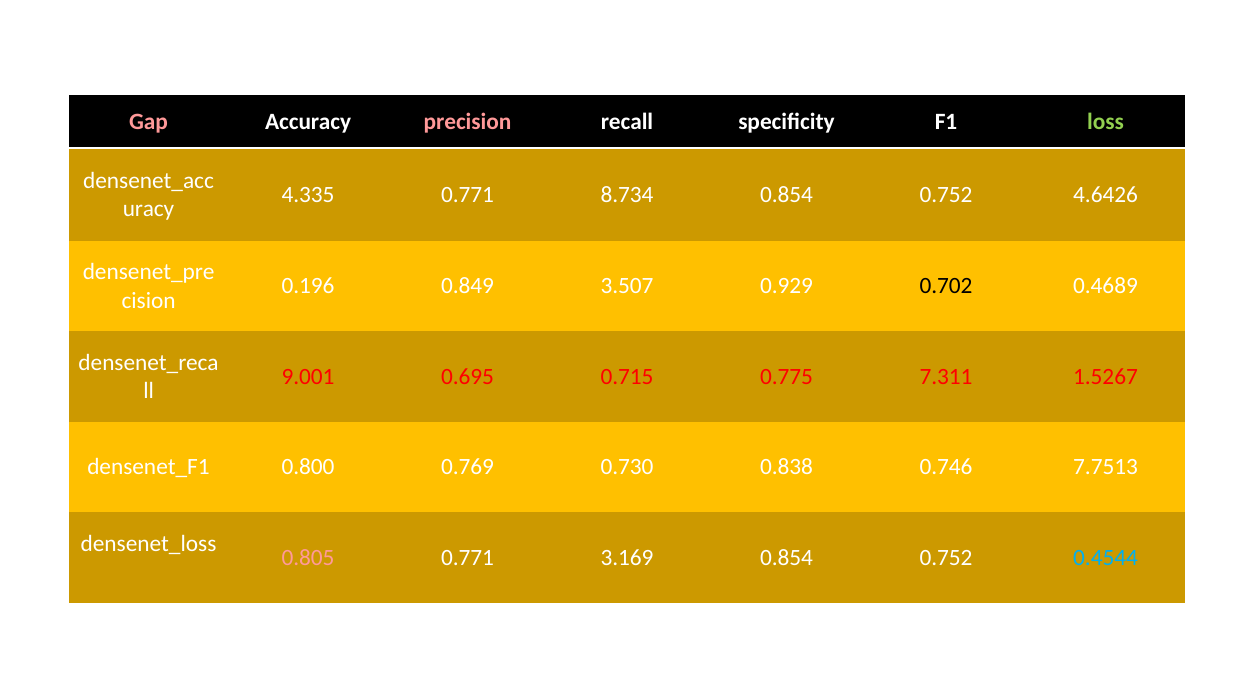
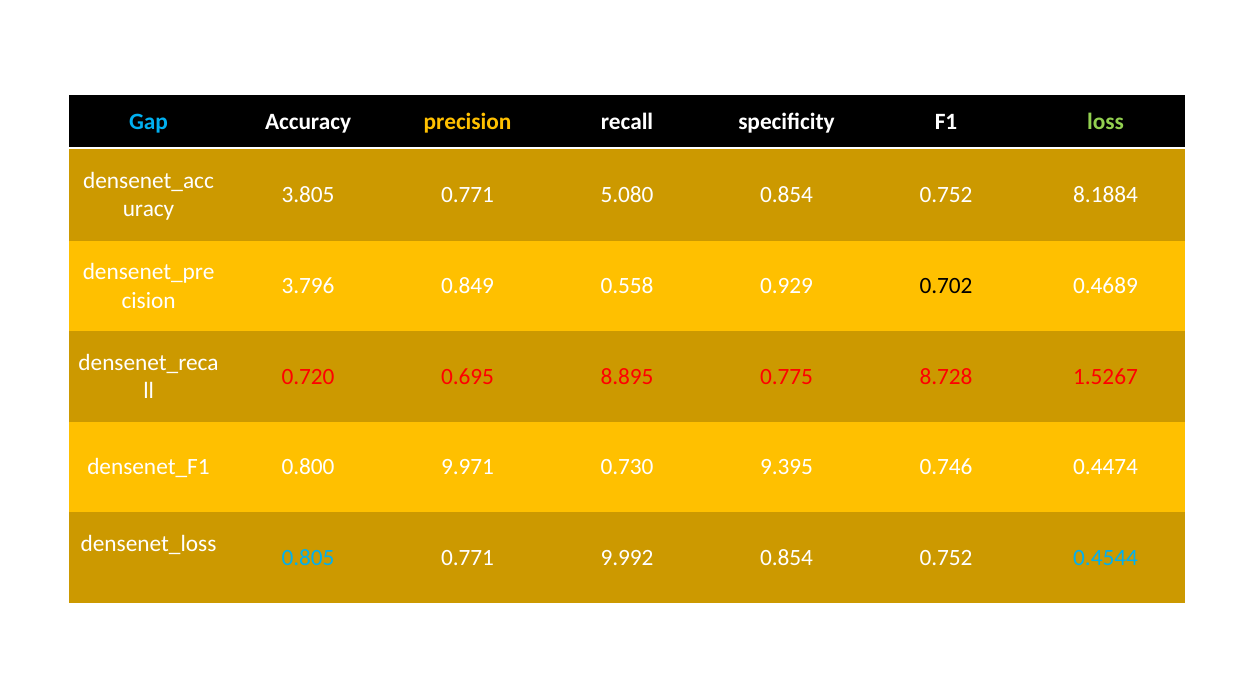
Gap colour: pink -> light blue (149, 122)
precision colour: pink -> yellow (467, 122)
4.335: 4.335 -> 3.805 (308, 195)
8.734: 8.734 -> 5.080 (627, 195)
4.6426: 4.6426 -> 8.1884 (1106, 195)
0.196: 0.196 -> 3.796 (308, 286)
3.507: 3.507 -> 0.558 (627, 286)
9.001: 9.001 -> 0.720 (308, 377)
0.715: 0.715 -> 8.895 (627, 377)
7.311: 7.311 -> 8.728 (946, 377)
0.769: 0.769 -> 9.971 (468, 467)
0.838: 0.838 -> 9.395 (787, 467)
7.7513: 7.7513 -> 0.4474 (1106, 467)
0.805 colour: pink -> light blue (308, 558)
3.169: 3.169 -> 9.992 (627, 558)
